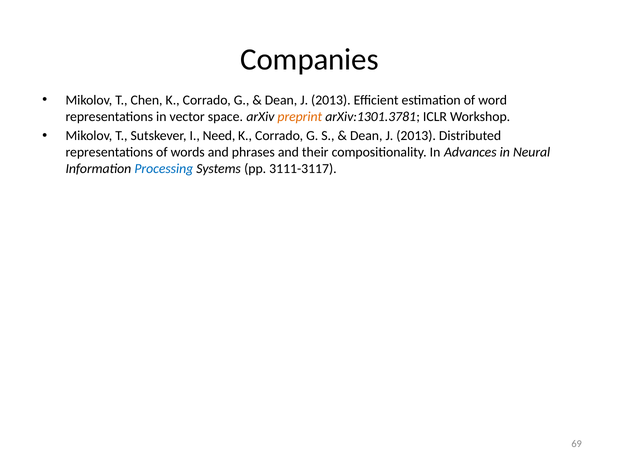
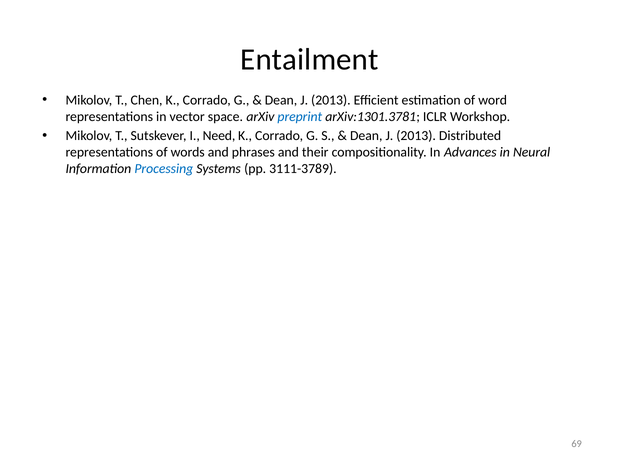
Companies: Companies -> Entailment (309, 59)
preprint colour: orange -> blue (300, 116)
3111-3117: 3111-3117 -> 3111-3789 (303, 169)
